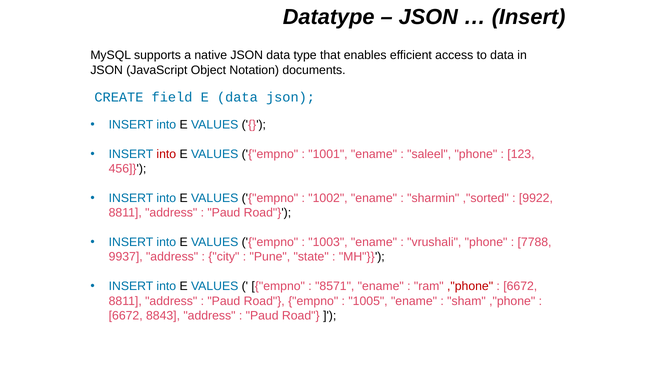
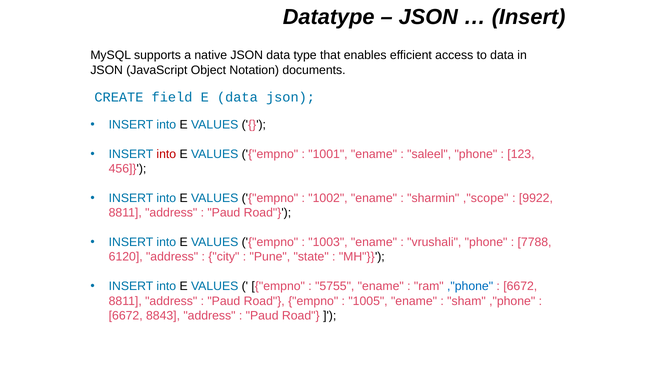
,"sorted: ,"sorted -> ,"scope (486, 198)
9937: 9937 -> 6120 (126, 257)
8571: 8571 -> 5755 (335, 286)
,"phone colour: red -> blue (470, 286)
